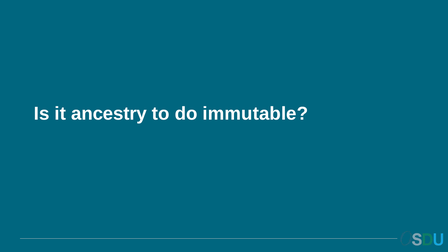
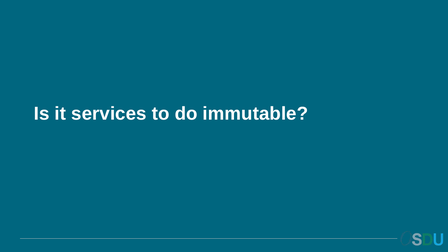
ancestry: ancestry -> services (109, 114)
